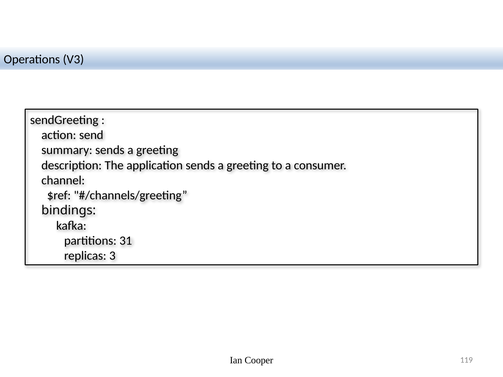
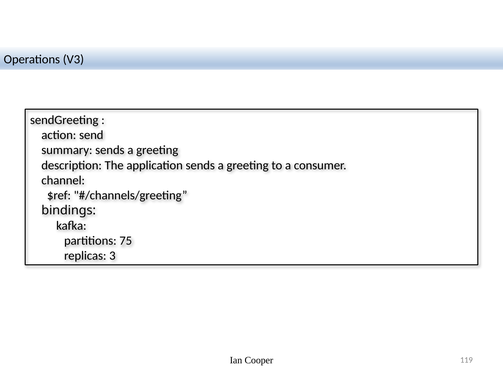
31: 31 -> 75 (126, 241)
